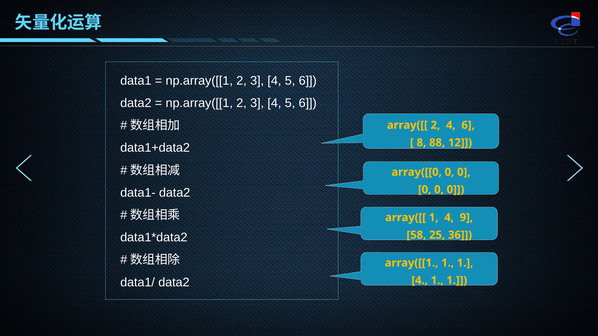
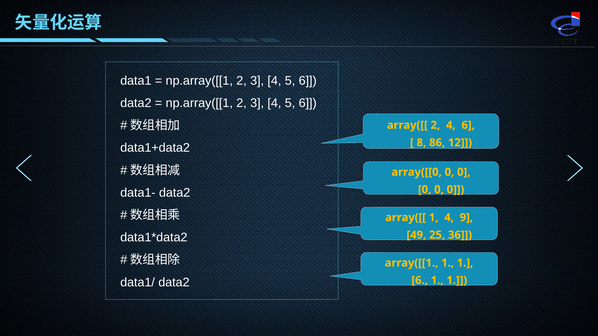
88: 88 -> 86 (437, 143)
58: 58 -> 49 (416, 235)
4: 4 -> 6 (420, 281)
